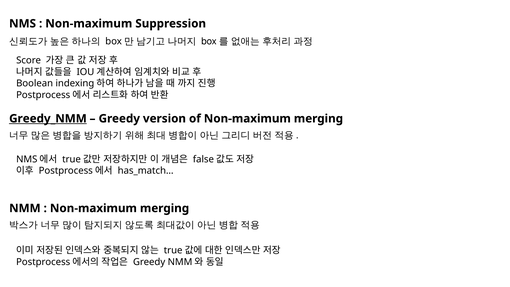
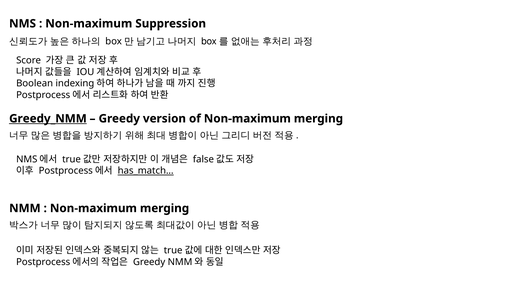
has_match… underline: none -> present (146, 171)
